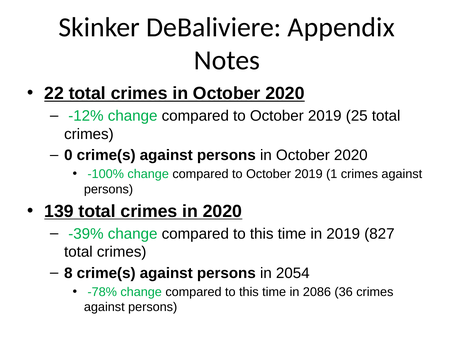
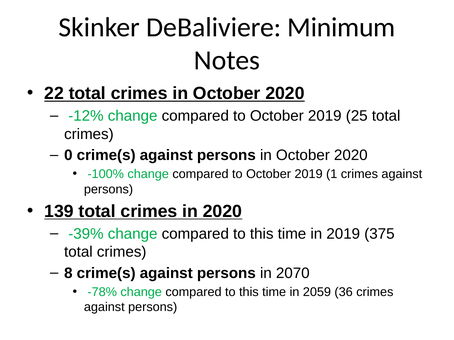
Appendix: Appendix -> Minimum (341, 27)
827: 827 -> 375 (379, 234)
2054: 2054 -> 2070 (293, 273)
2086: 2086 -> 2059 (317, 292)
